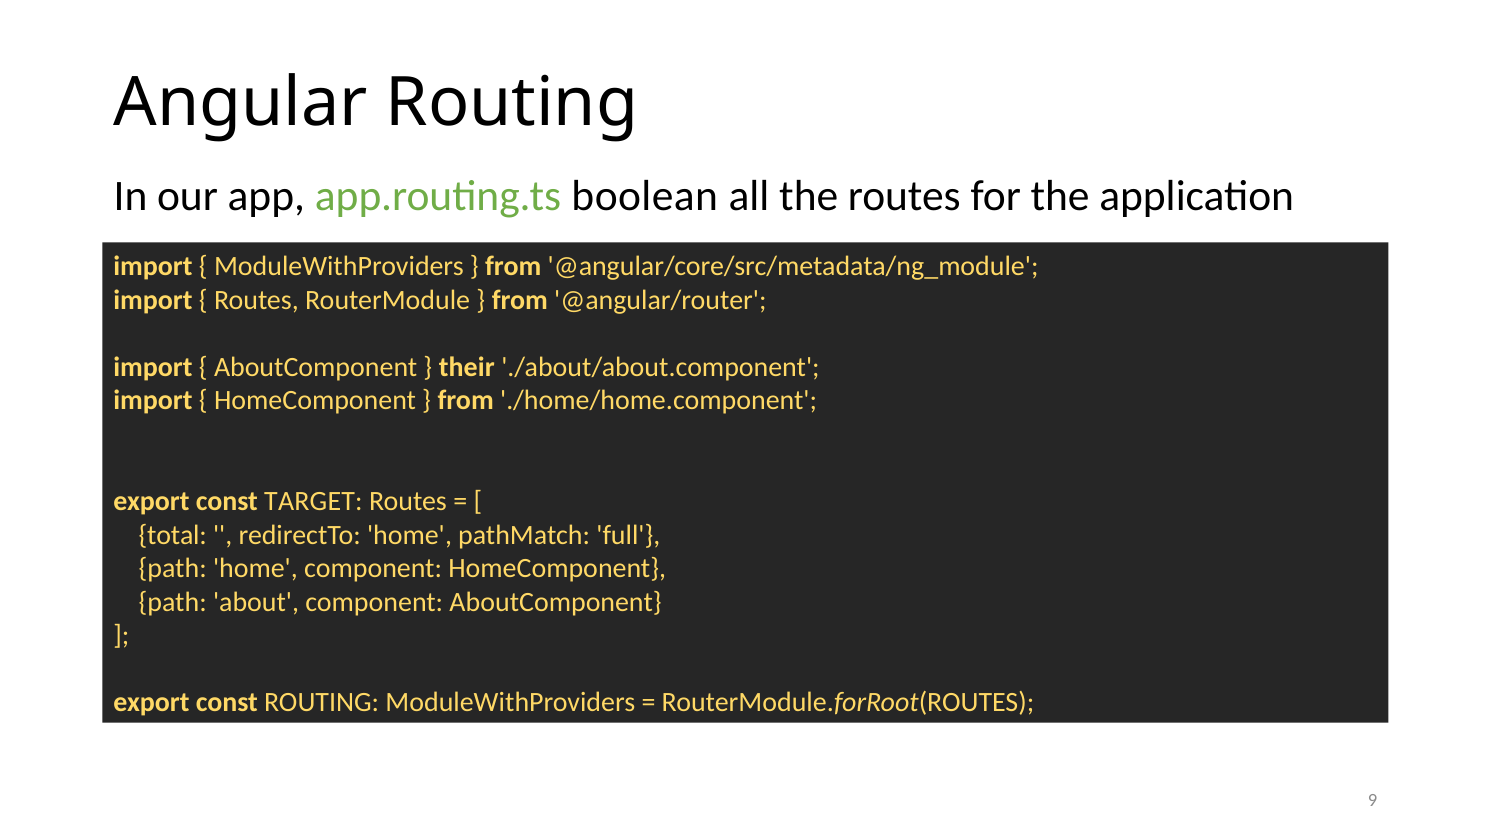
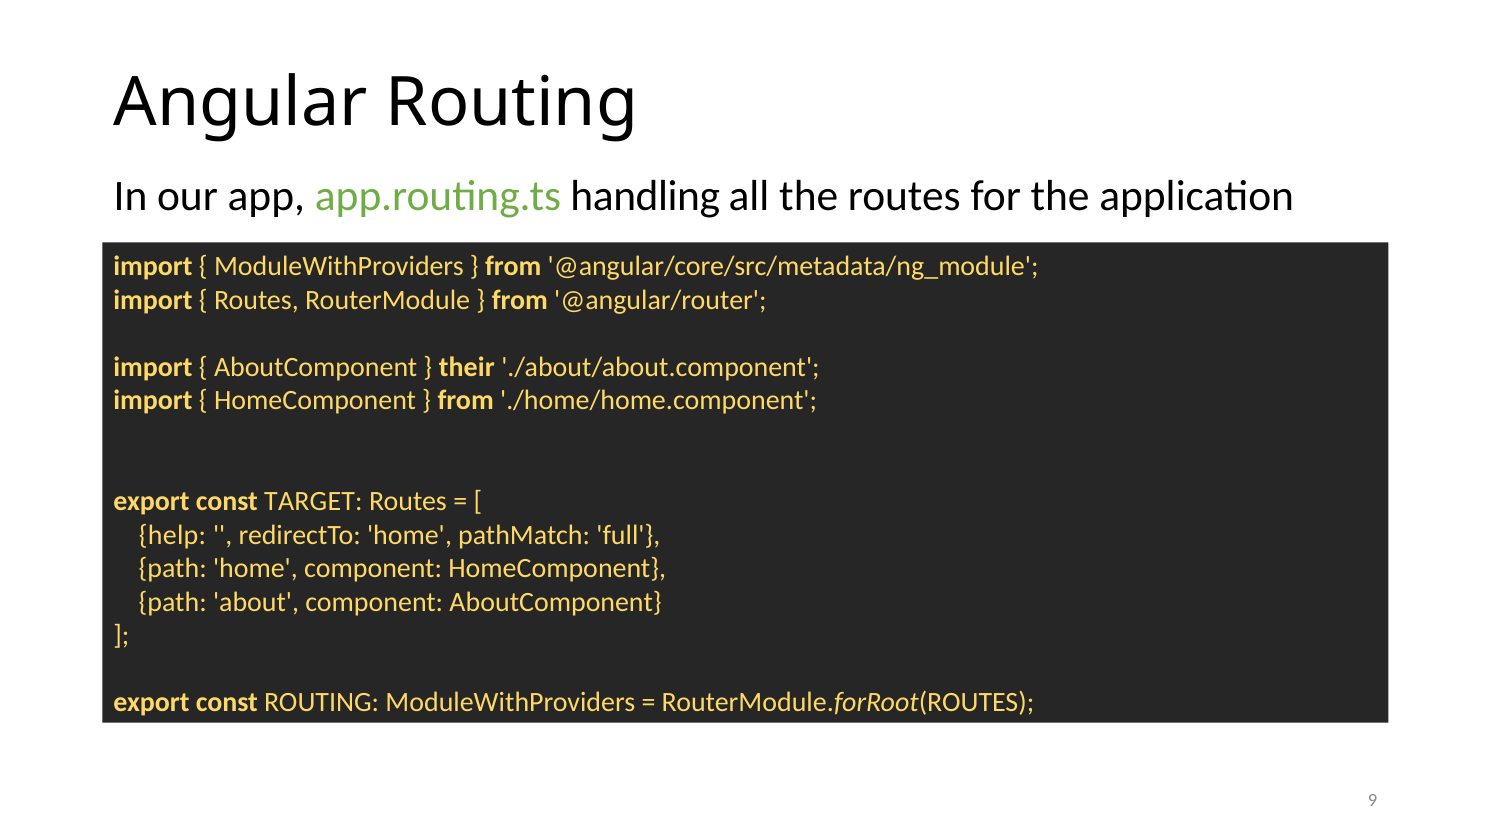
boolean: boolean -> handling (645, 197)
total: total -> help (173, 535)
